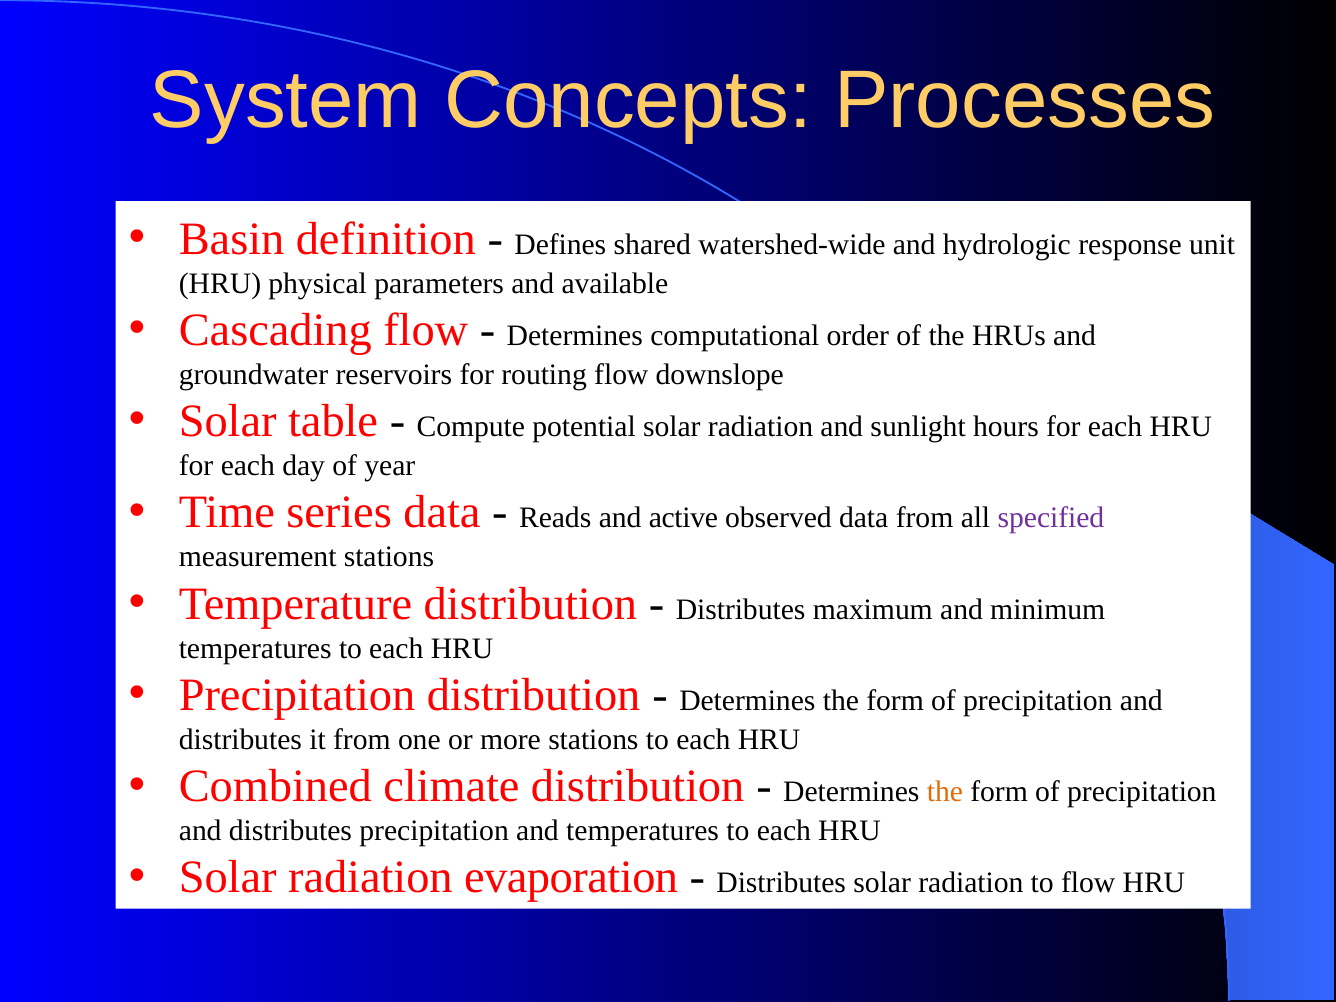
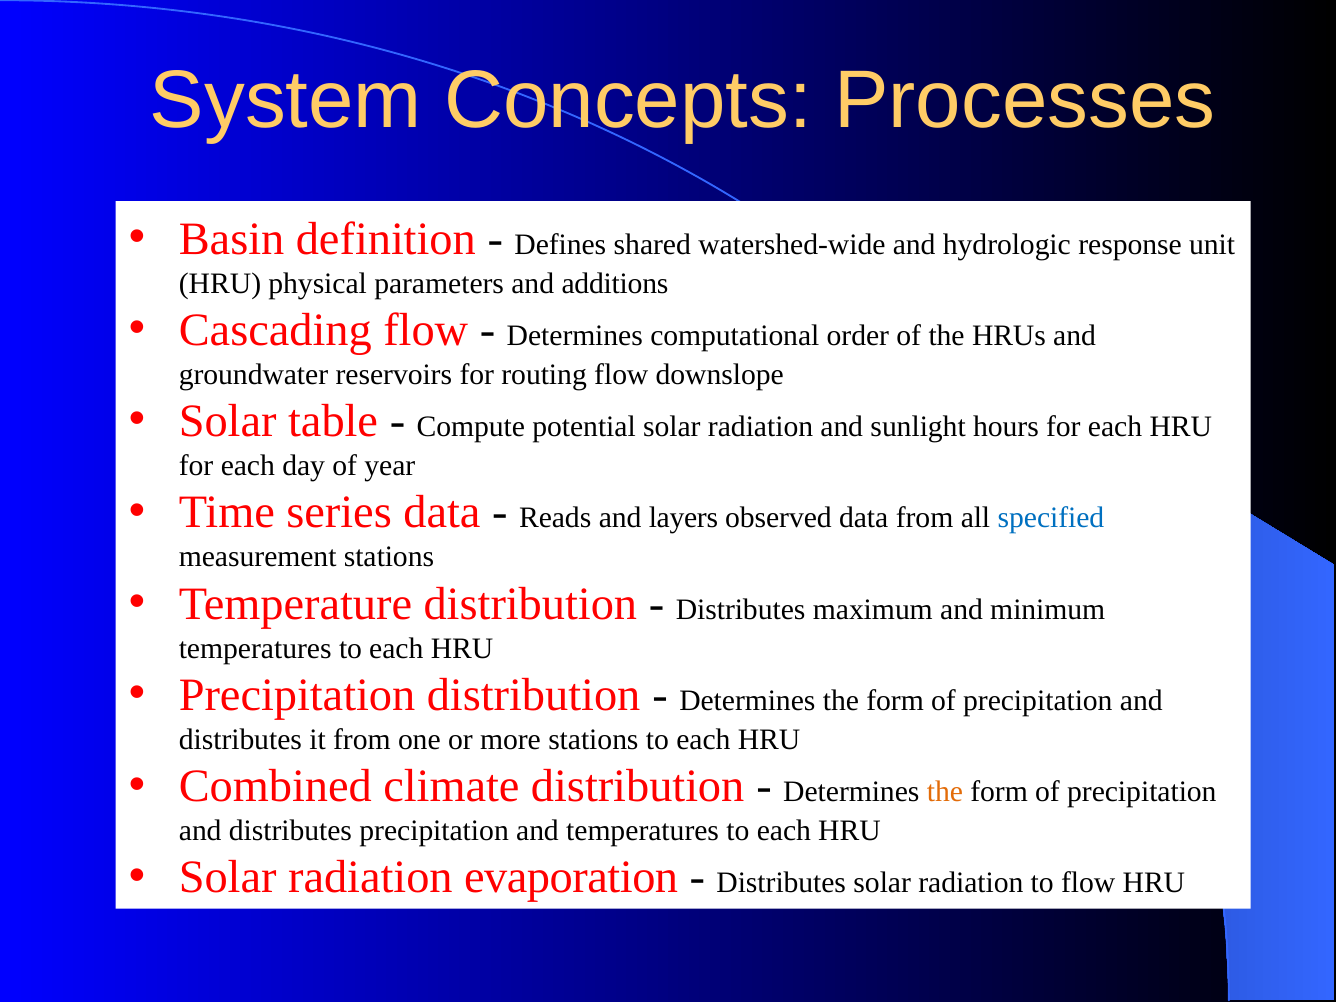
available: available -> additions (615, 283)
active: active -> layers (683, 518)
specified colour: purple -> blue (1051, 518)
